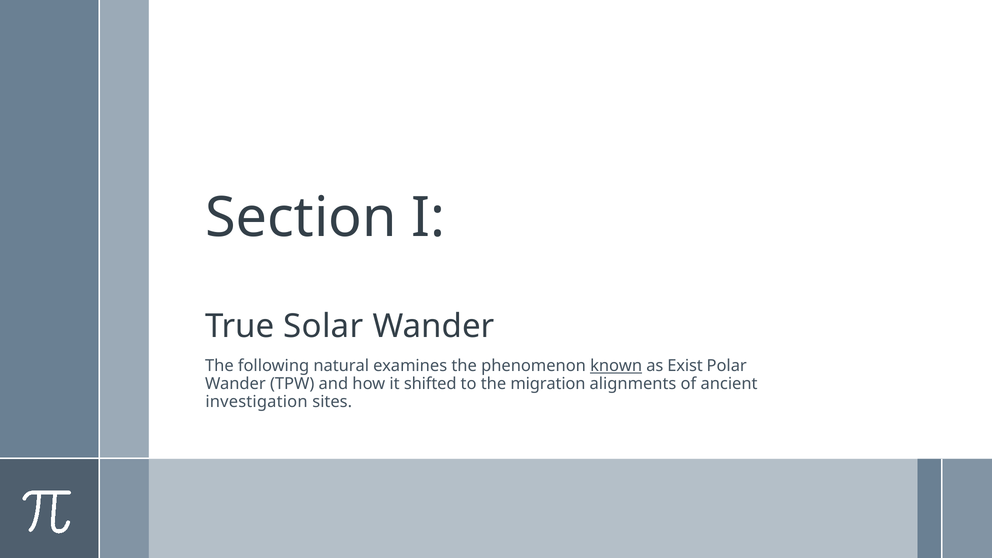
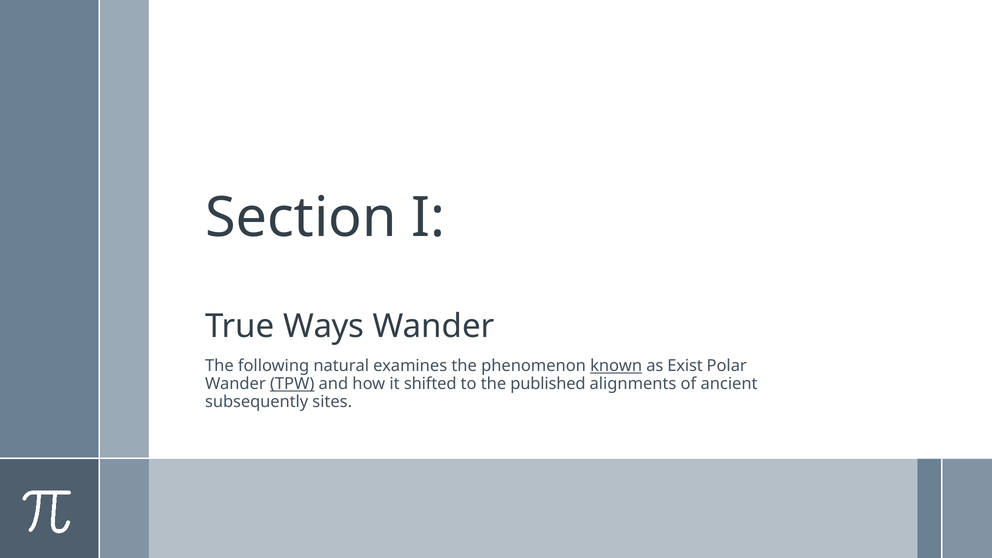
Solar: Solar -> Ways (324, 327)
TPW underline: none -> present (292, 384)
migration: migration -> published (548, 384)
investigation: investigation -> subsequently (257, 402)
